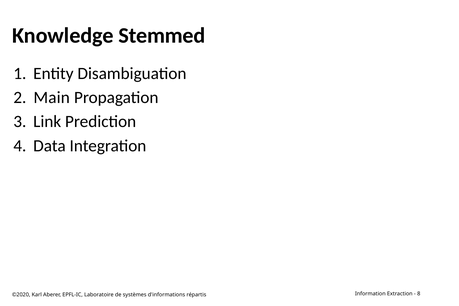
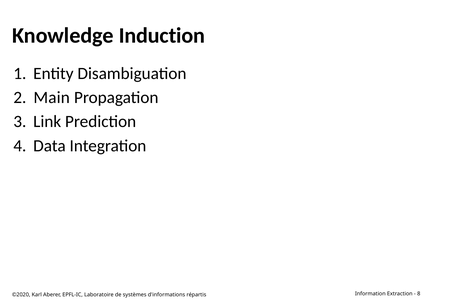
Stemmed: Stemmed -> Induction (162, 36)
